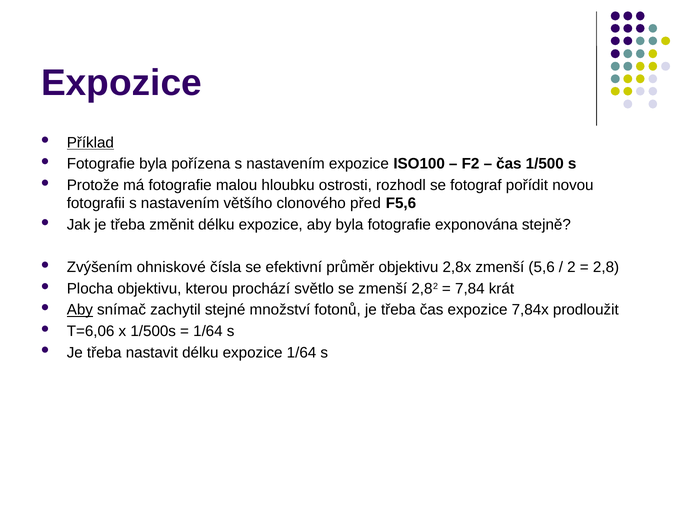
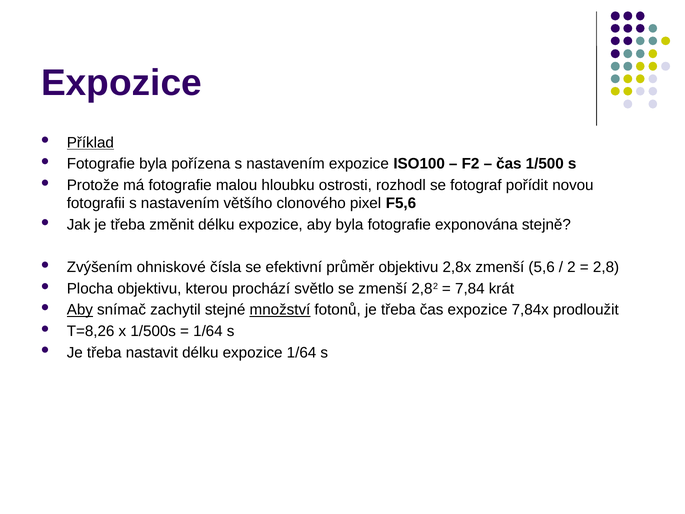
před: před -> pixel (366, 203)
množství underline: none -> present (280, 310)
T=6,06: T=6,06 -> T=8,26 (91, 331)
